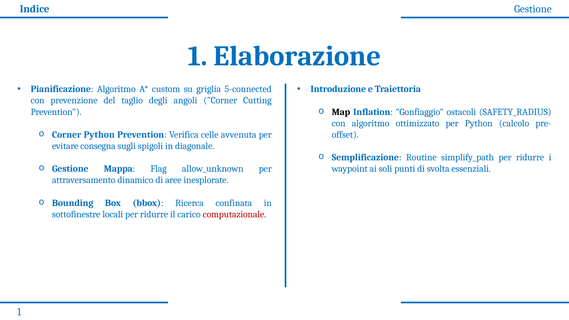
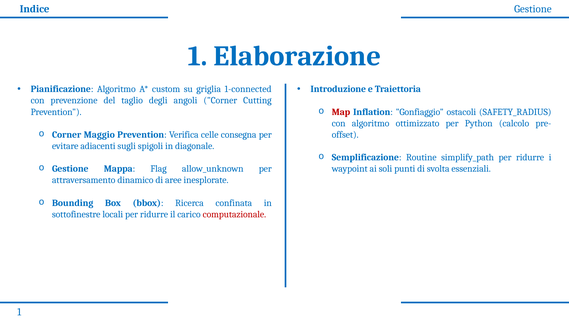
5-connected: 5-connected -> 1-connected (248, 89)
Map colour: black -> red (341, 112)
Corner Python: Python -> Maggio (99, 135)
avvenuta: avvenuta -> consegna (239, 135)
consegna: consegna -> adiacenti (98, 146)
